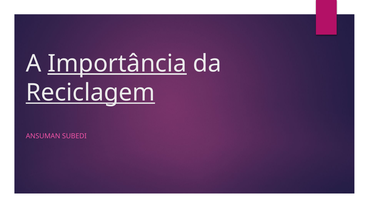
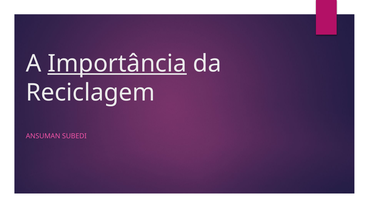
Reciclagem underline: present -> none (90, 93)
